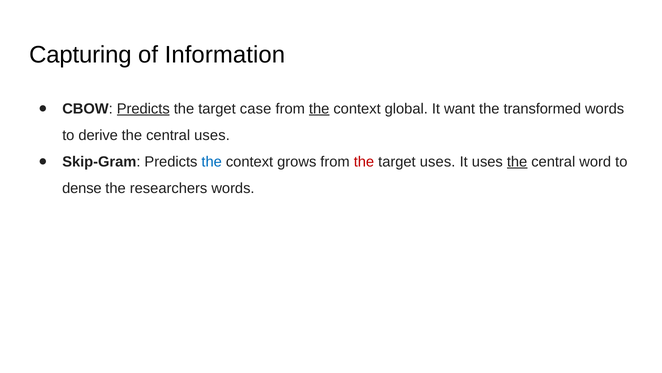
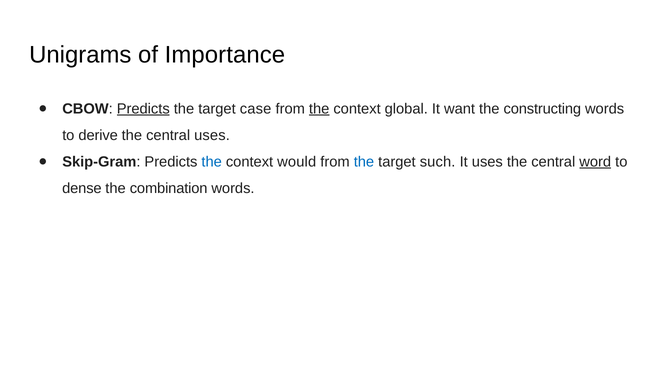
Capturing: Capturing -> Unigrams (80, 55)
Information: Information -> Importance (225, 55)
transformed: transformed -> constructing (542, 109)
grows: grows -> would (297, 162)
the colour: red -> blue (364, 162)
target uses: uses -> such (438, 162)
the underline: present -> none (517, 162)
word underline: none -> present (595, 162)
researchers: researchers -> combination (169, 188)
